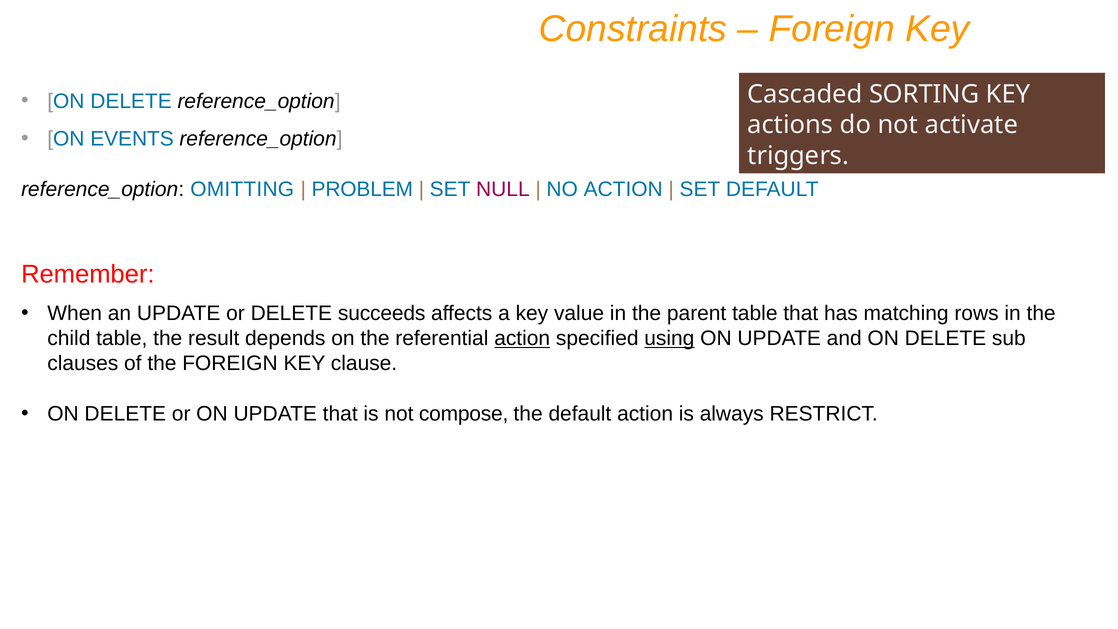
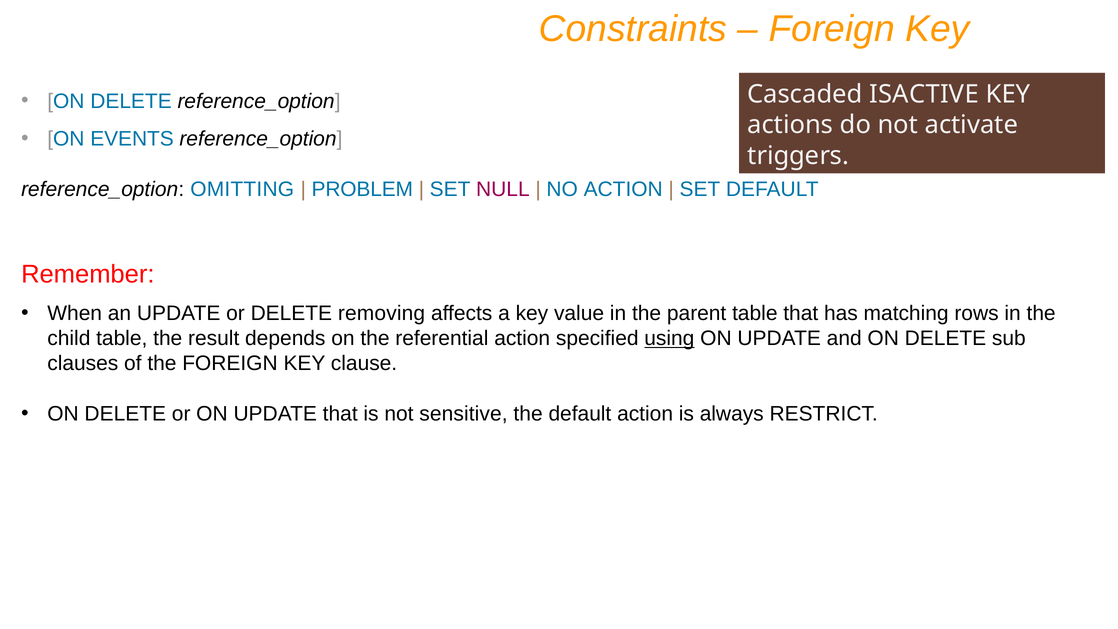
SORTING: SORTING -> ISACTIVE (924, 94)
succeeds: succeeds -> removing (382, 313)
action underline: present -> none (522, 338)
compose: compose -> sensitive (463, 414)
